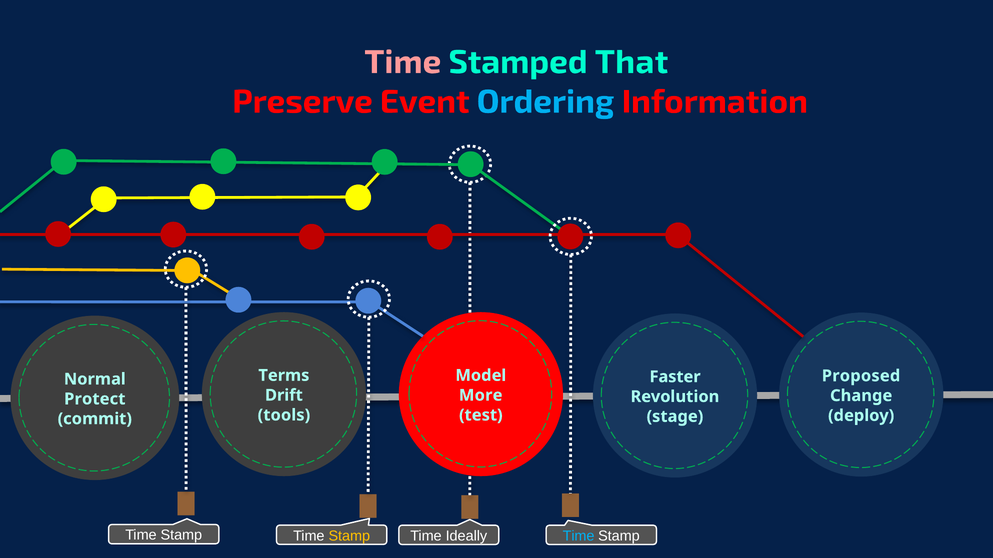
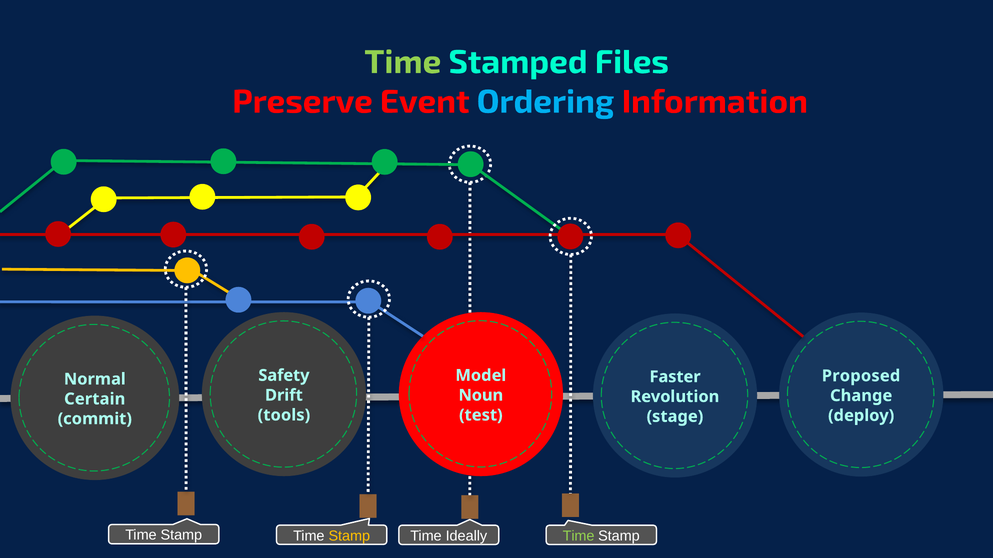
Time colour: pink -> light green (403, 62)
That: That -> Files (632, 62)
Terms: Terms -> Safety (284, 376)
More: More -> Noun (481, 396)
Protect: Protect -> Certain (95, 399)
Time colour: light blue -> light green (579, 536)
